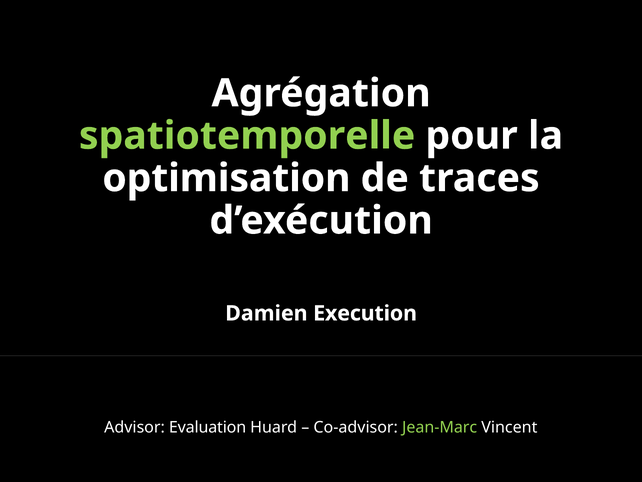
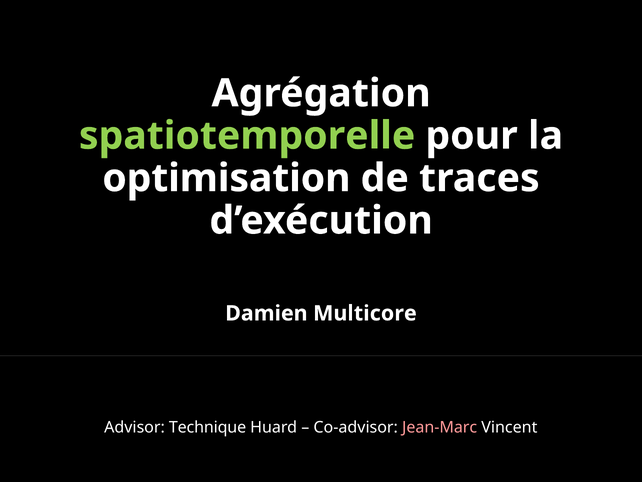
Execution: Execution -> Multicore (365, 313)
Evaluation: Evaluation -> Technique (208, 427)
Jean-Marc colour: light green -> pink (440, 427)
